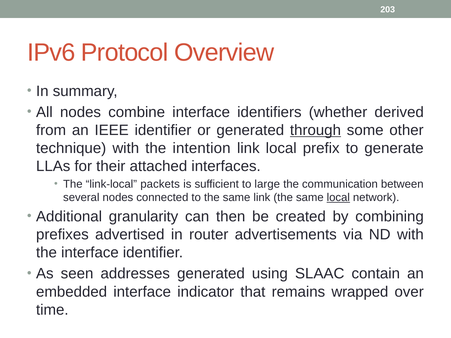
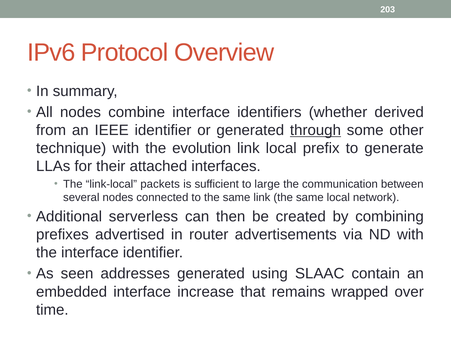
intention: intention -> evolution (202, 148)
local underline: present -> none (338, 198)
granularity: granularity -> serverless (143, 217)
indicator: indicator -> increase (206, 292)
